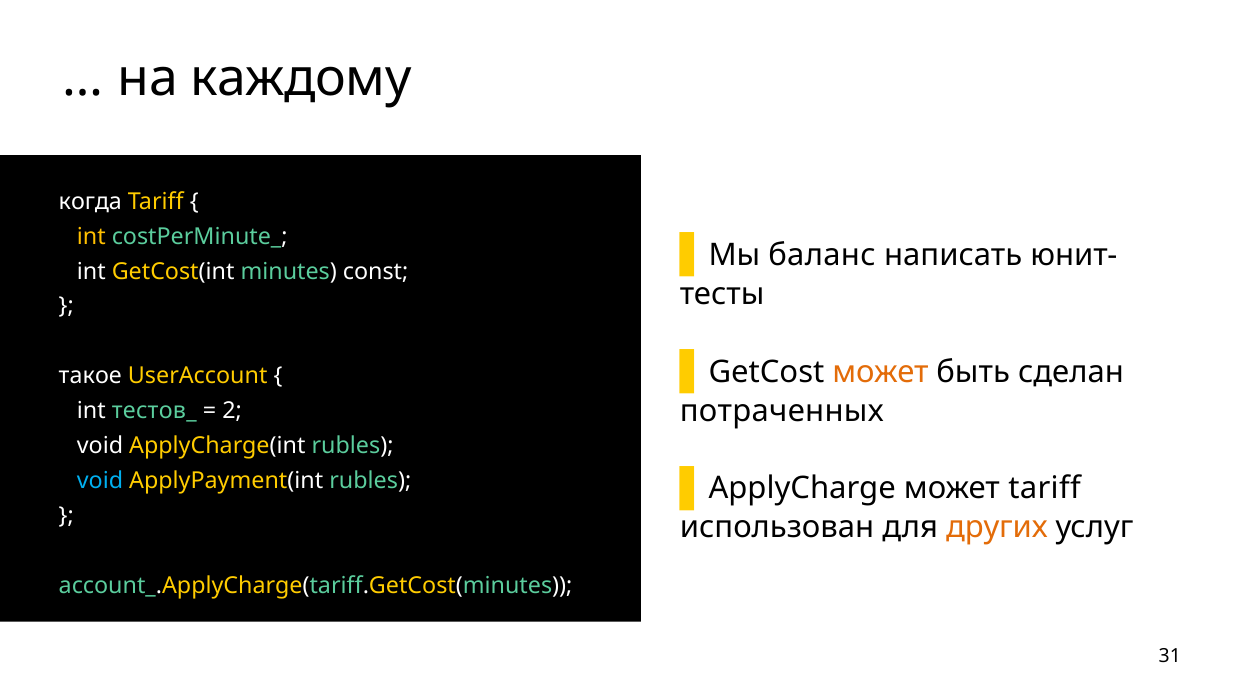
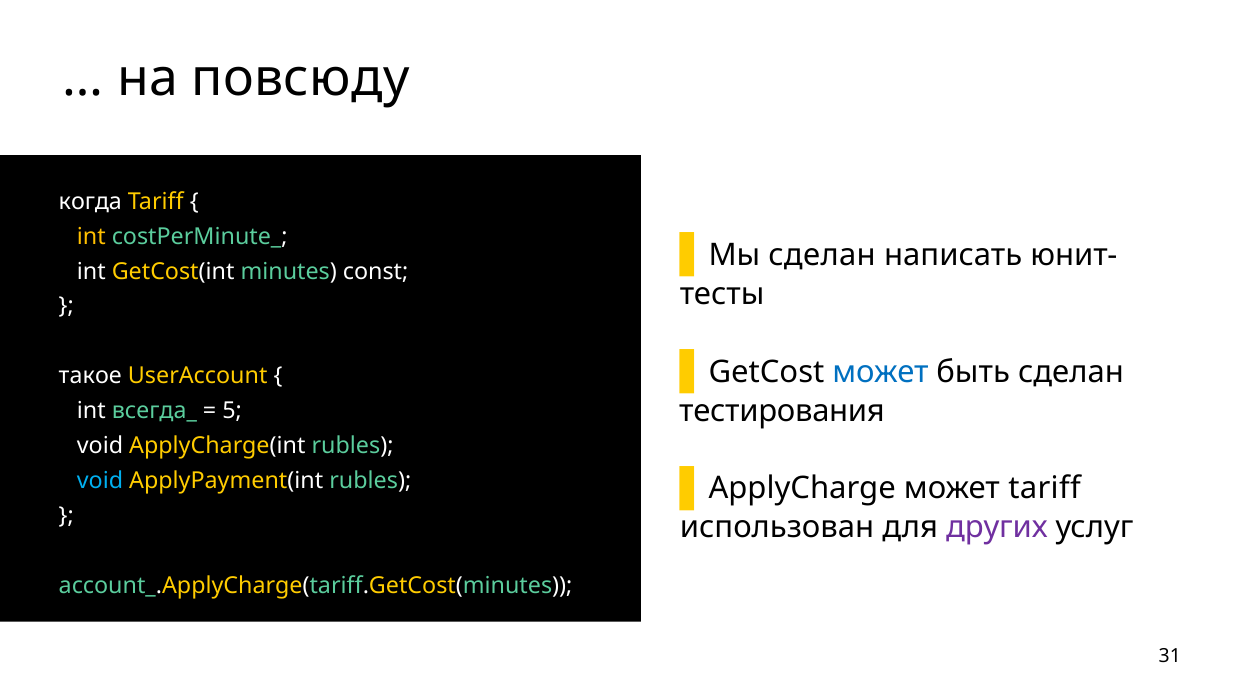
каждому: каждому -> повсюду (301, 78)
Мы баланс: баланс -> сделан (822, 256)
может colour: orange -> blue (881, 372)
потраченных: потраченных -> тестирования (782, 411)
тестов_: тестов_ -> всегда_ (154, 411)
2: 2 -> 5 (232, 411)
других colour: orange -> purple (997, 528)
